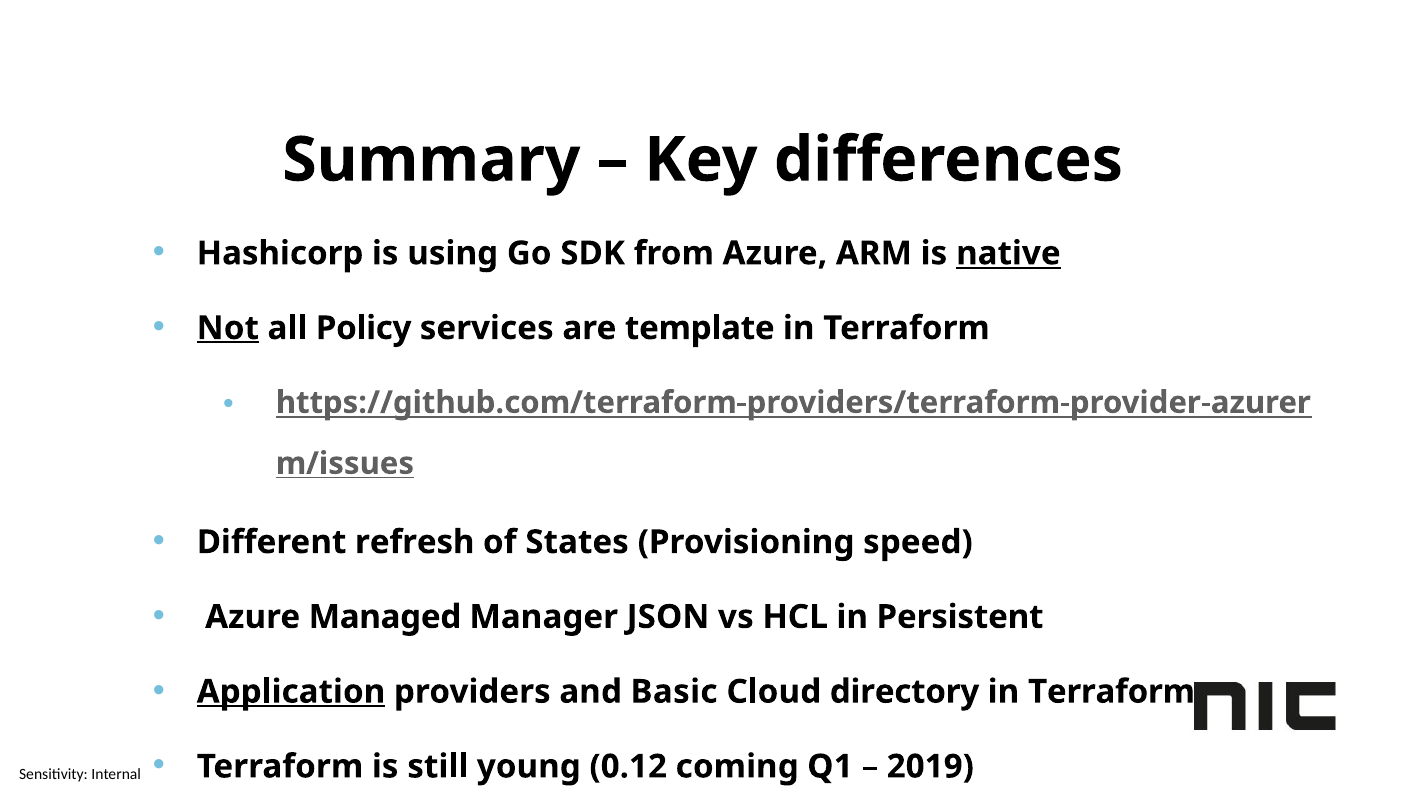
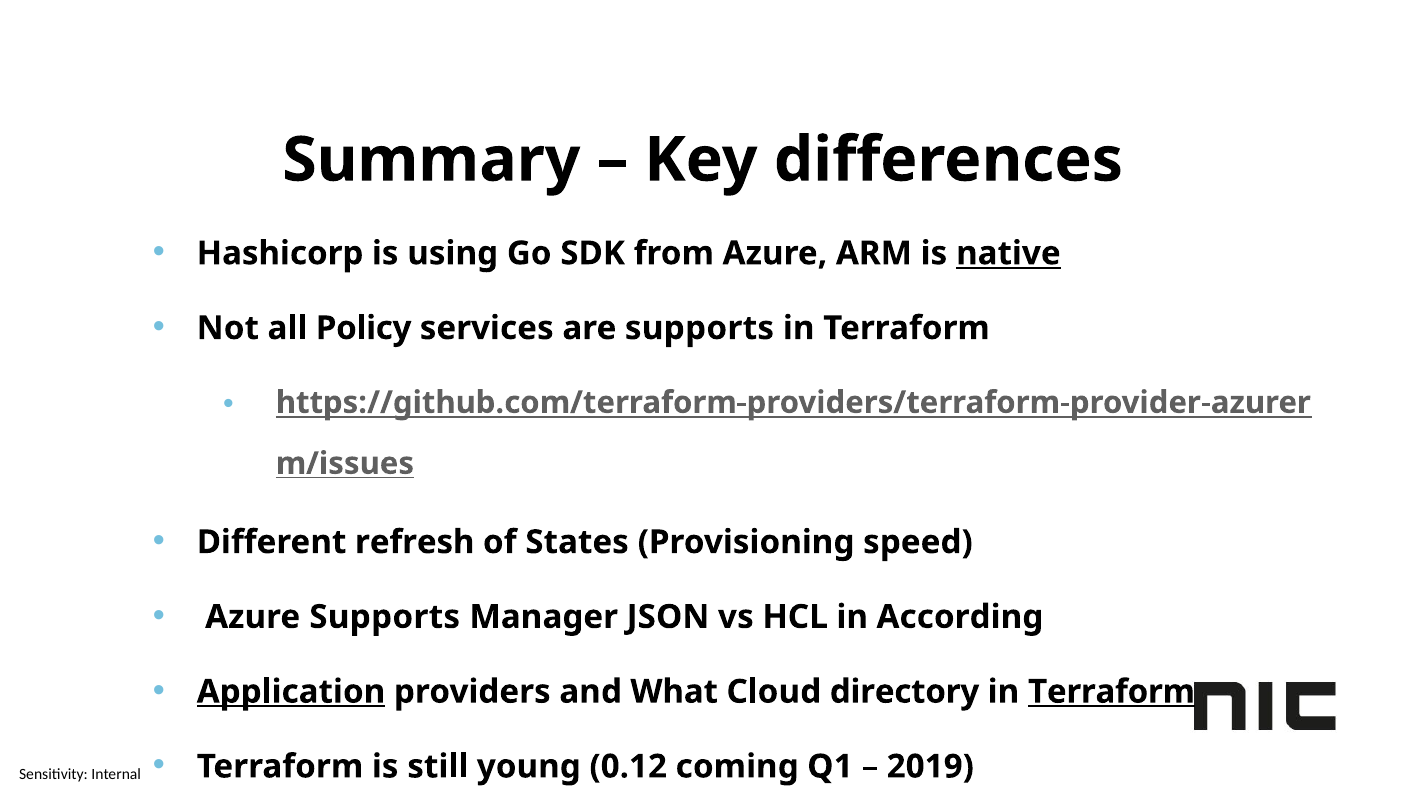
Not underline: present -> none (228, 328)
are template: template -> supports (699, 328)
Azure Managed: Managed -> Supports (385, 617)
Persistent: Persistent -> According (960, 617)
Basic: Basic -> What (674, 692)
Terraform underline: none -> present (1111, 692)
